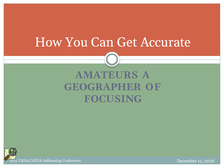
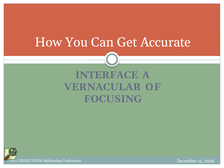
AMATEURS: AMATEURS -> INTERFACE (107, 75)
GEOGRAPHER: GEOGRAPHER -> VERNACULAR (103, 87)
